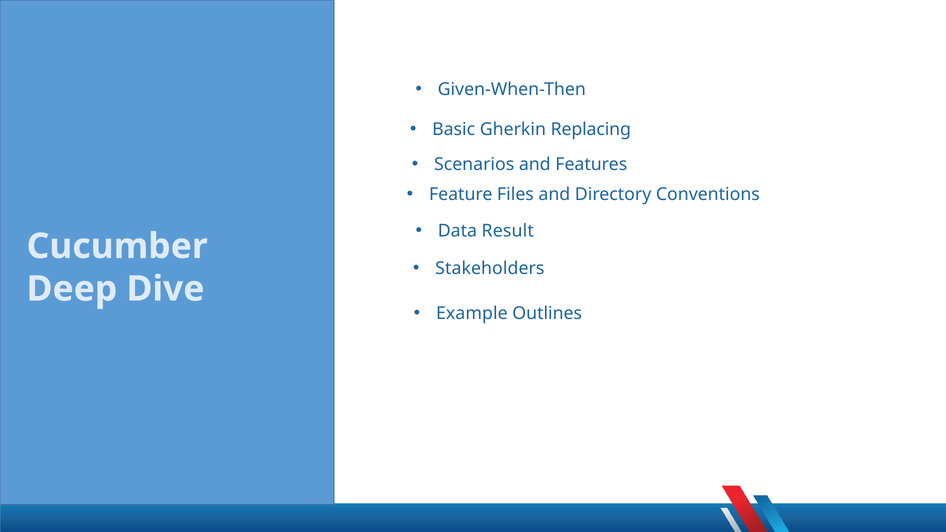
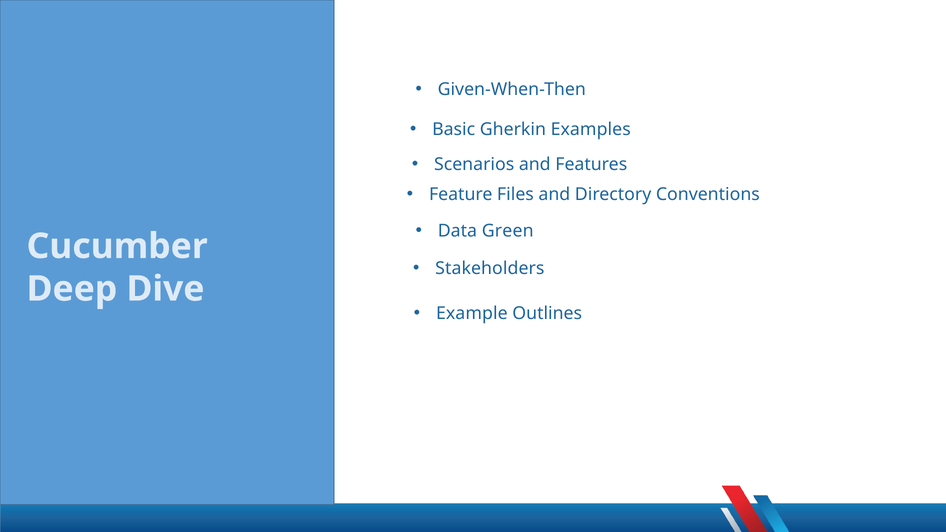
Replacing: Replacing -> Examples (591, 129)
Result: Result -> Green (508, 231)
